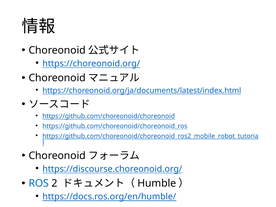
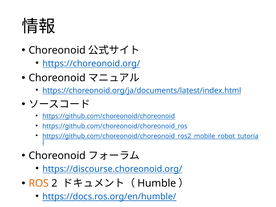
ROS colour: blue -> orange (39, 183)
